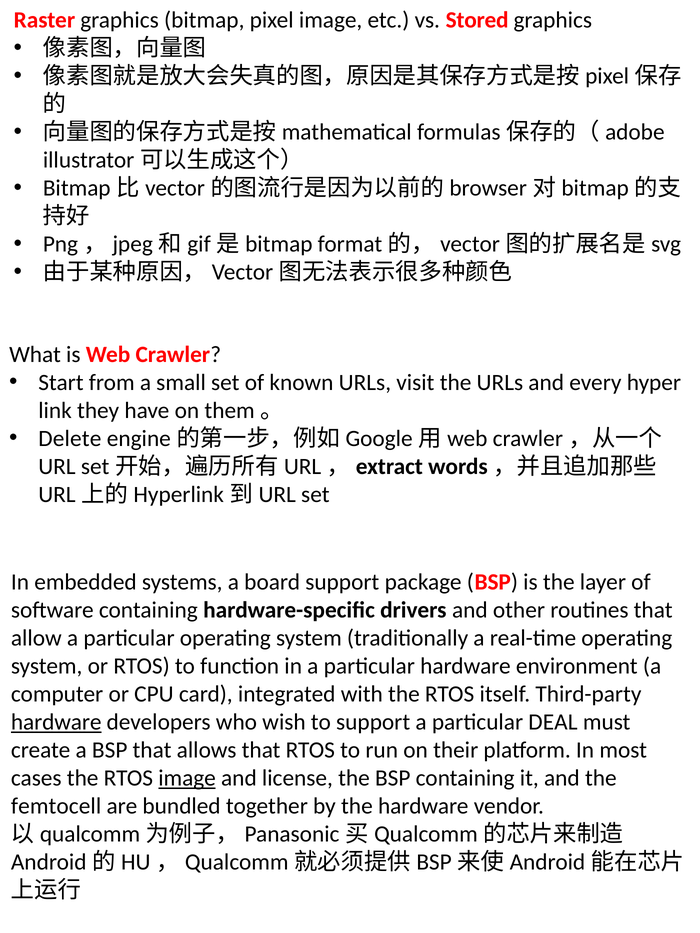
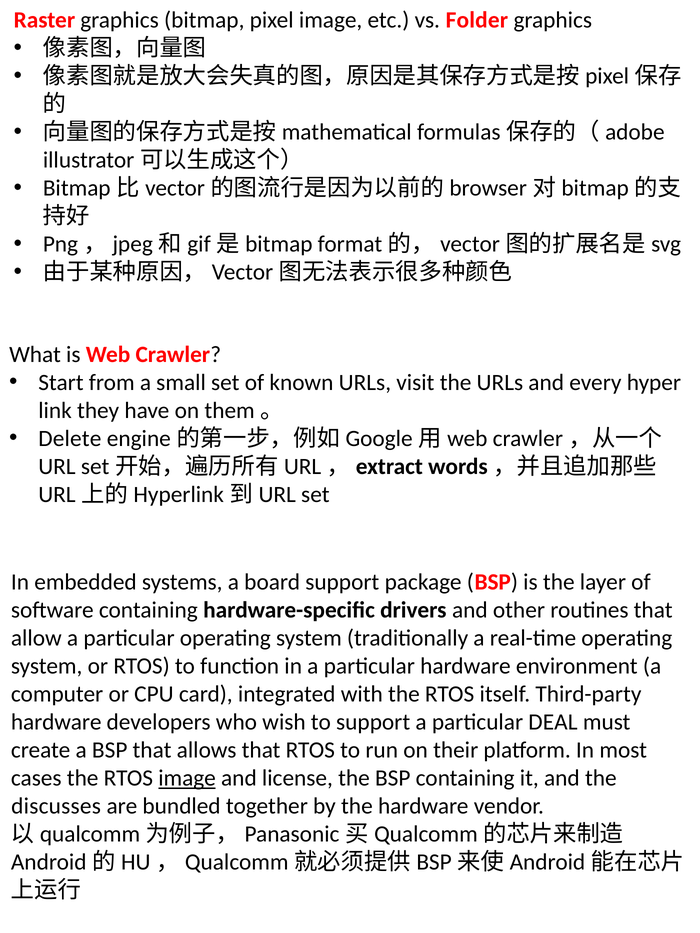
Stored: Stored -> Folder (477, 20)
hardware underline: present -> none (56, 722)
femtocell: femtocell -> discusses (56, 806)
